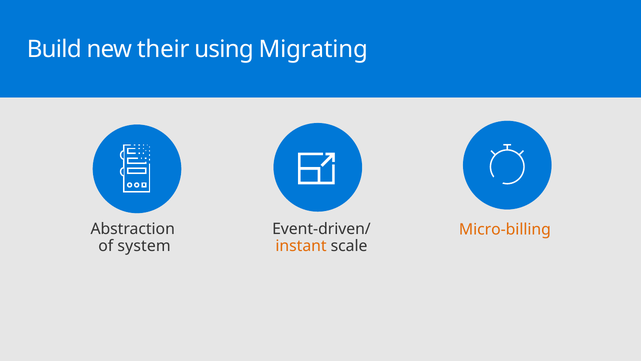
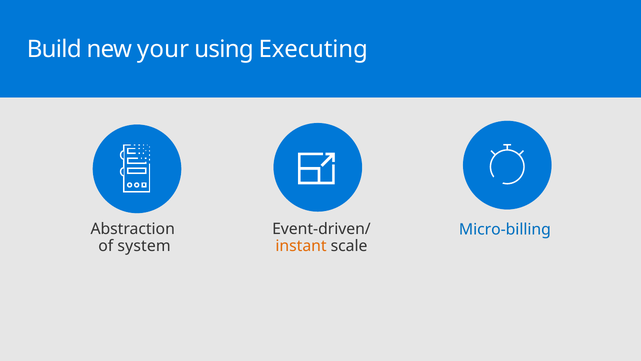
their: their -> your (163, 49)
Migrating: Migrating -> Executing (313, 49)
Micro-billing colour: orange -> blue (505, 229)
